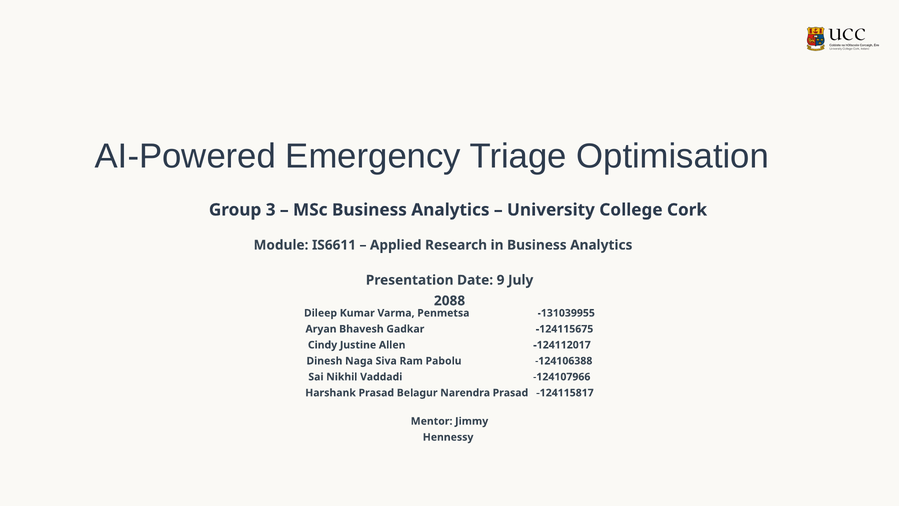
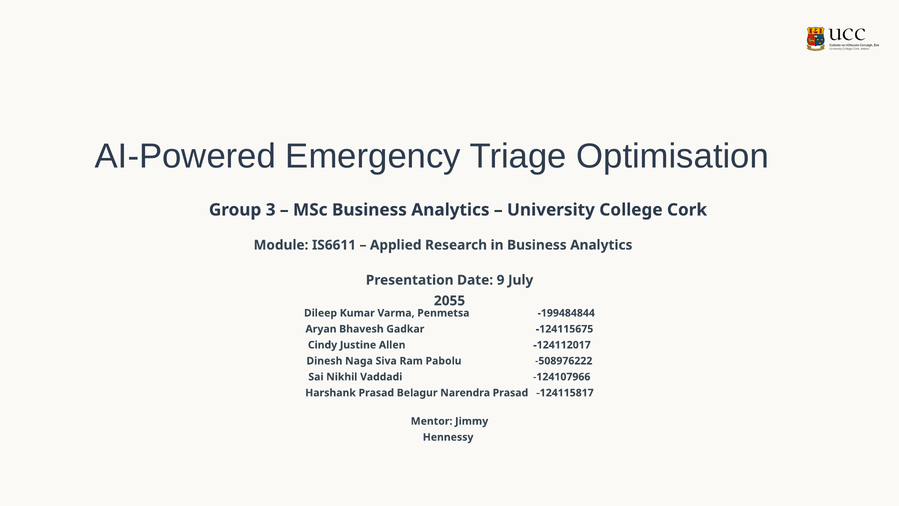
2088: 2088 -> 2055 (450, 301)
-131039955: -131039955 -> -199484844 (566, 313)
-124106388: -124106388 -> -508976222 (564, 361)
